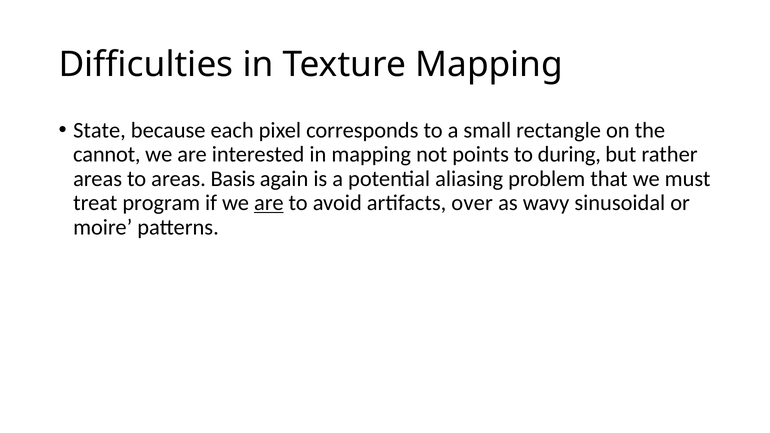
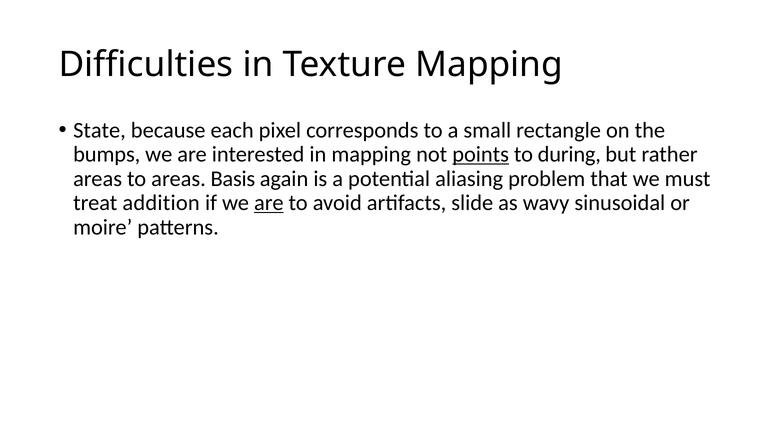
cannot: cannot -> bumps (107, 154)
points underline: none -> present (481, 154)
program: program -> addition (161, 203)
over: over -> slide (472, 203)
